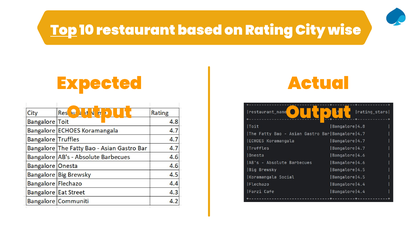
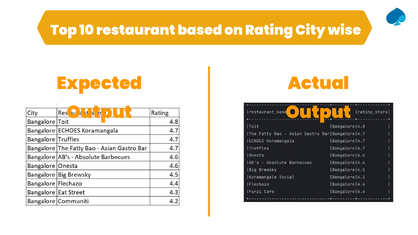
Top underline: present -> none (64, 30)
